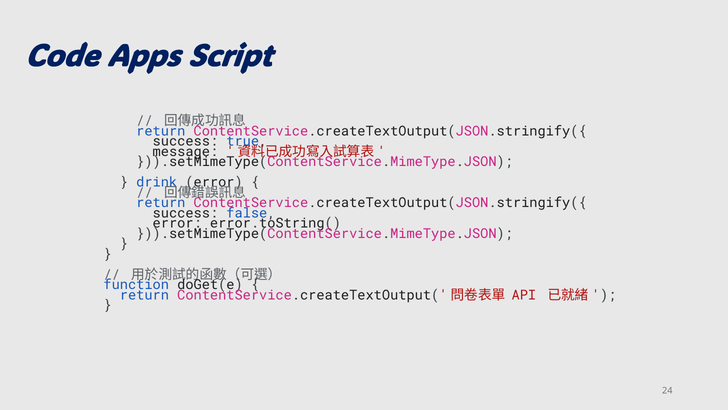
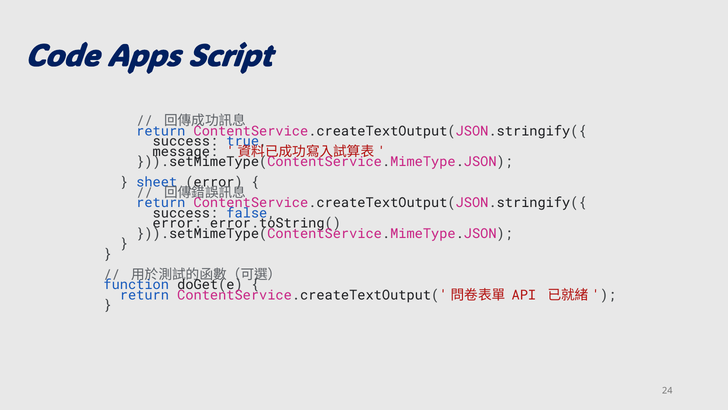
drink: drink -> sheet (157, 182)
